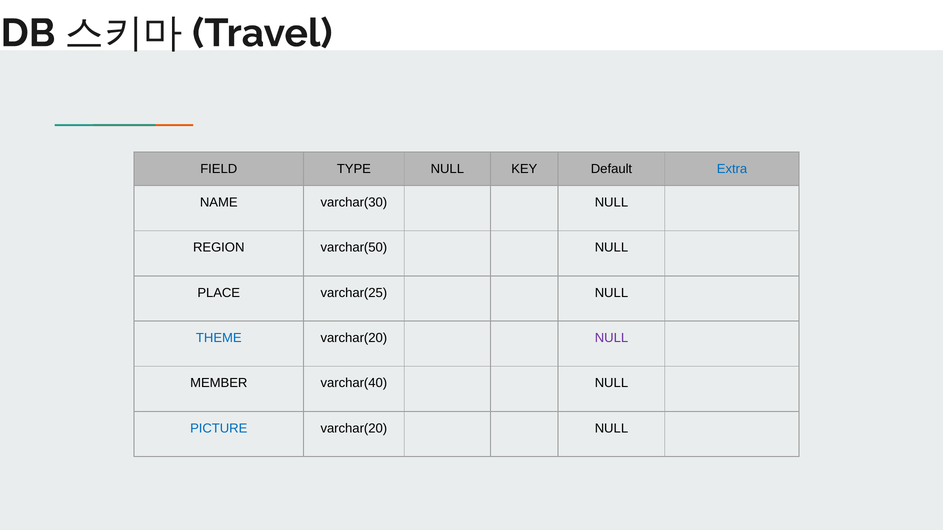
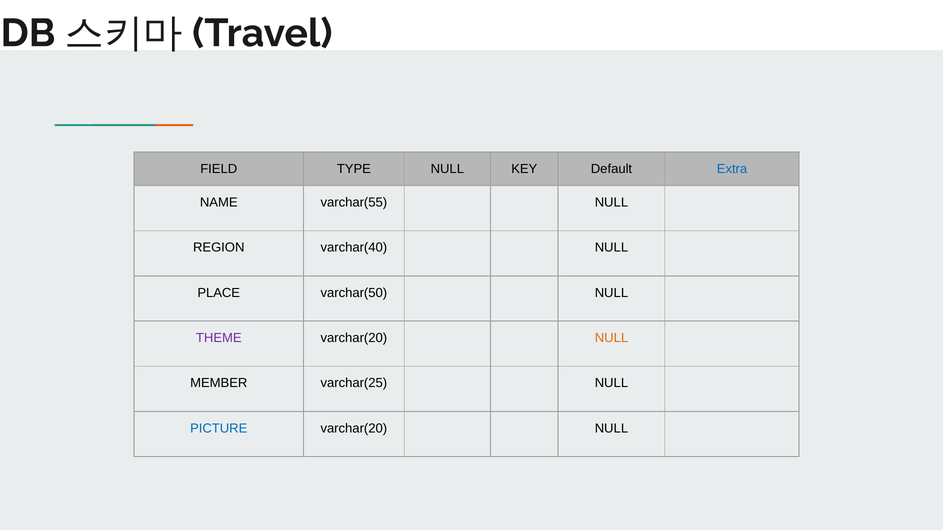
varchar(30: varchar(30 -> varchar(55 (354, 203)
varchar(50: varchar(50 -> varchar(40 (354, 248)
varchar(25: varchar(25 -> varchar(50 (354, 293)
THEME colour: blue -> purple (219, 338)
NULL colour: purple -> orange (612, 338)
varchar(40: varchar(40 -> varchar(25 (354, 383)
